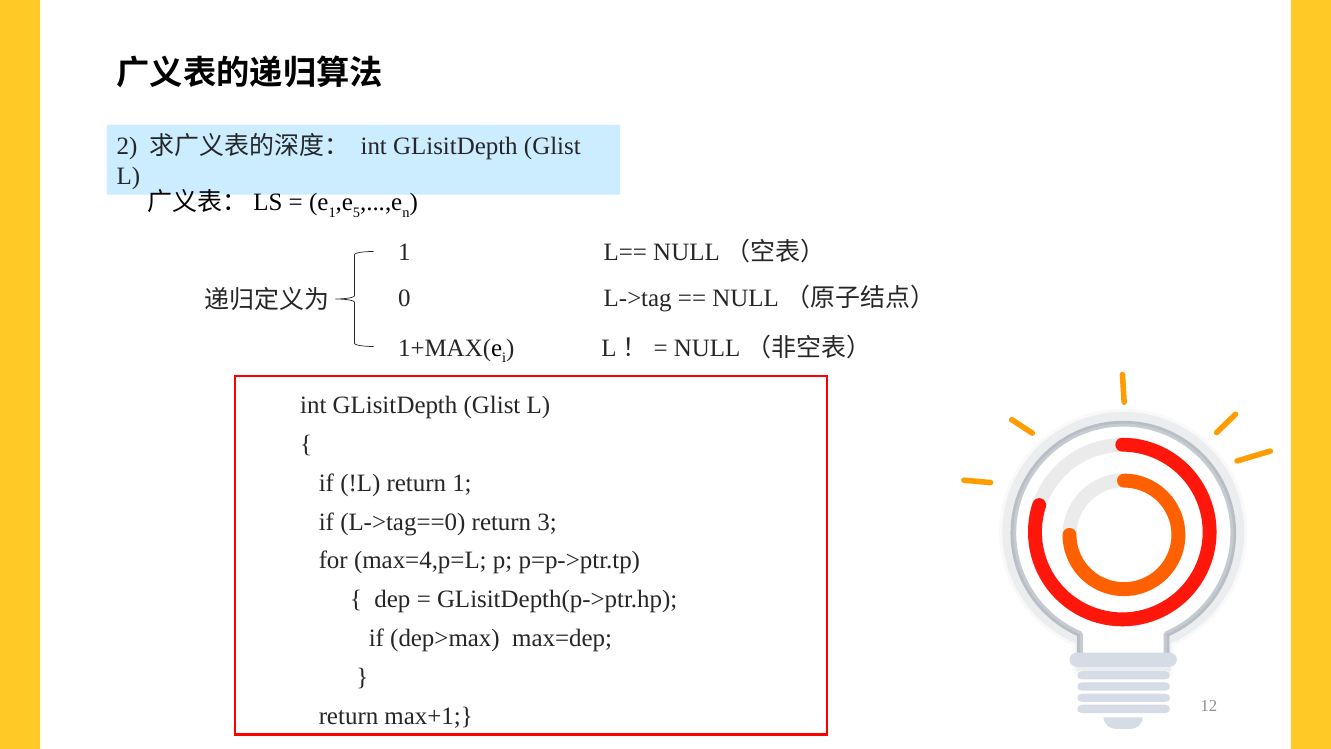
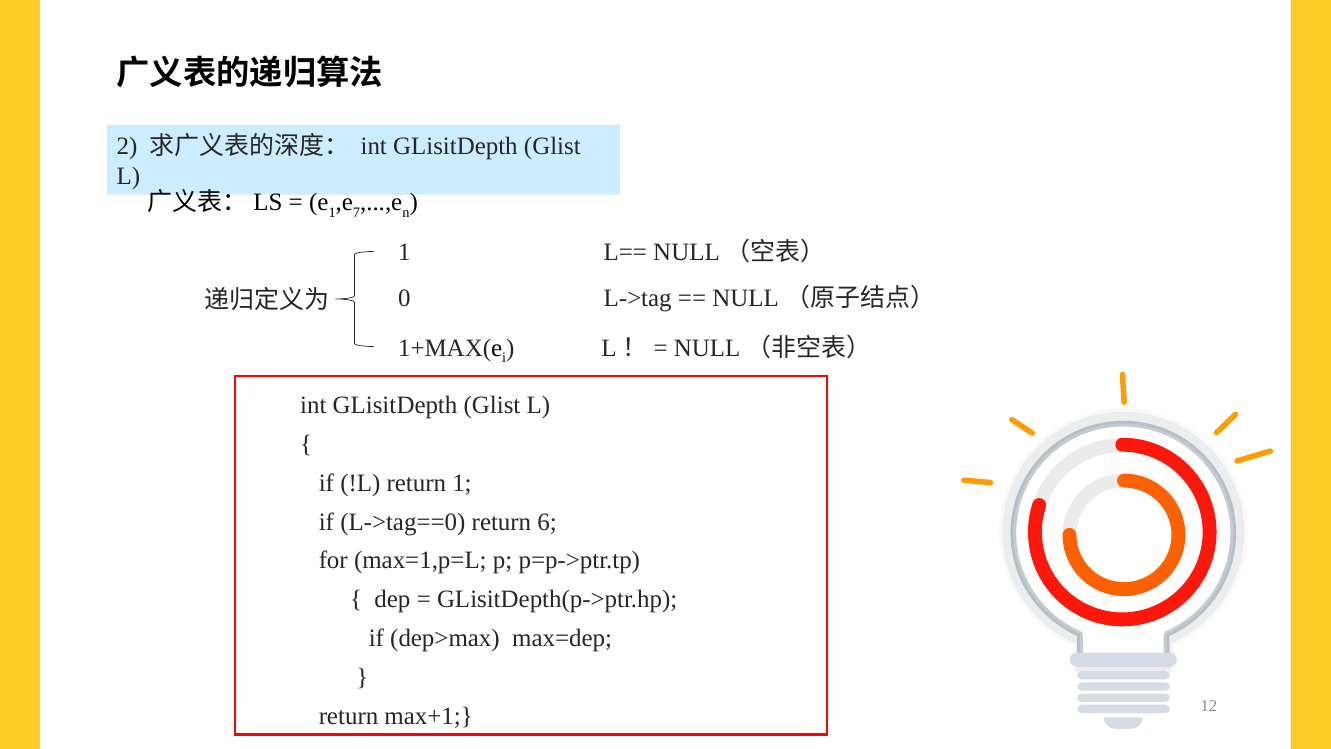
5: 5 -> 7 (357, 212)
3: 3 -> 6 (547, 522)
max=4,p=L: max=4,p=L -> max=1,p=L (420, 560)
